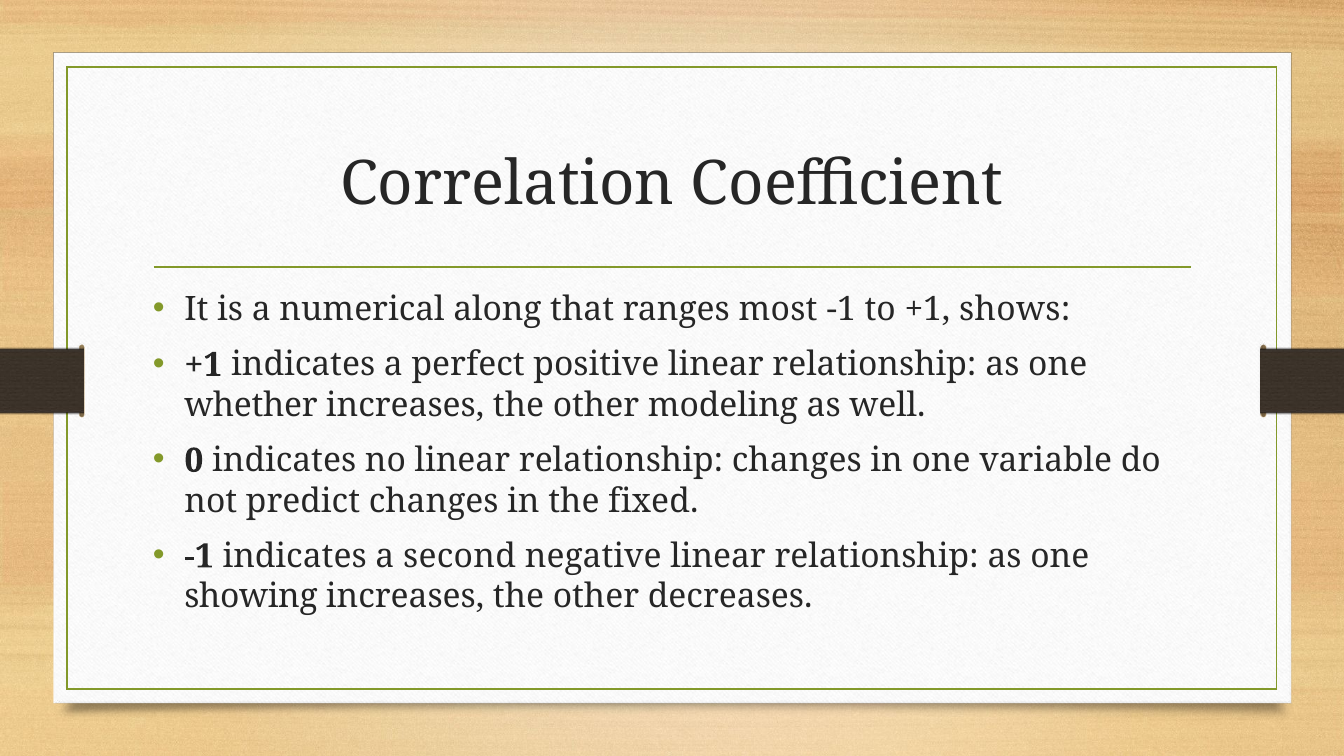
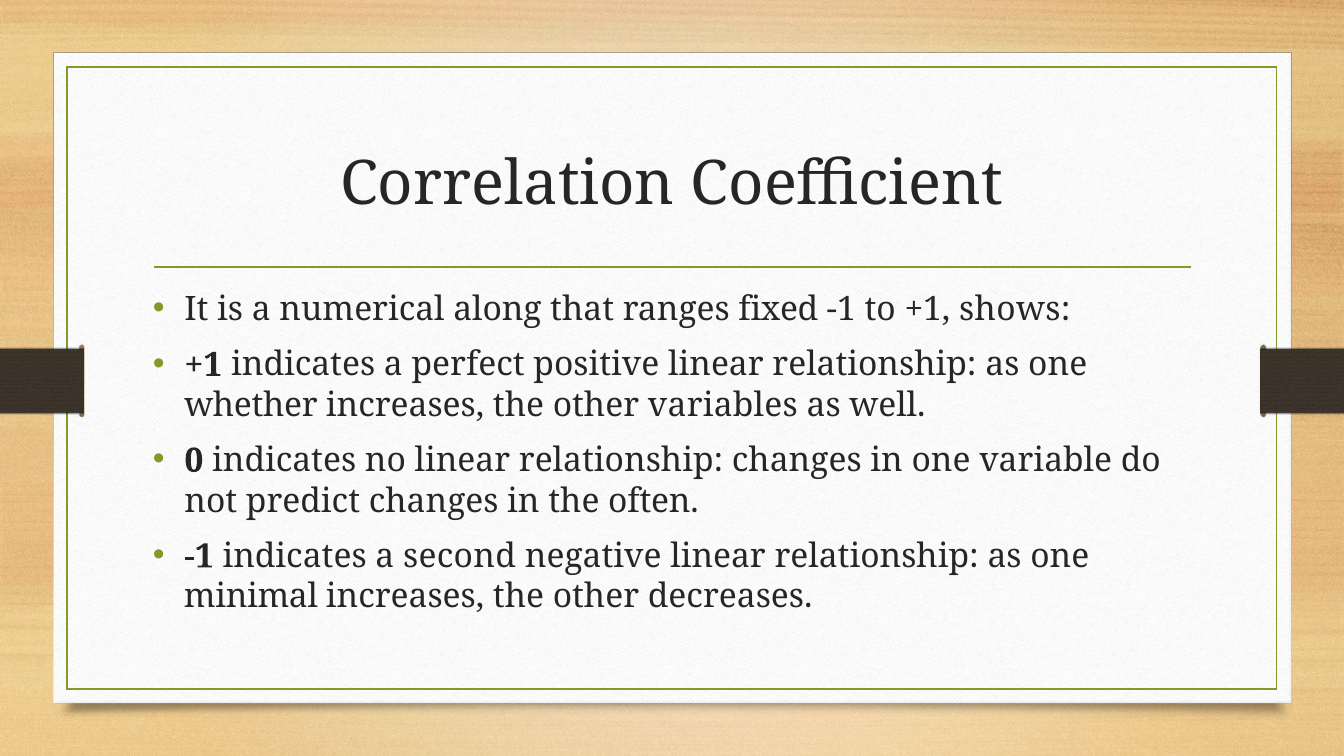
most: most -> fixed (778, 309)
modeling: modeling -> variables (723, 405)
fixed: fixed -> often (654, 501)
showing: showing -> minimal (251, 597)
